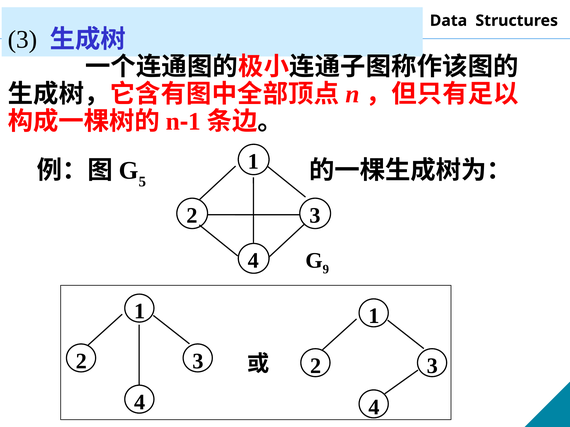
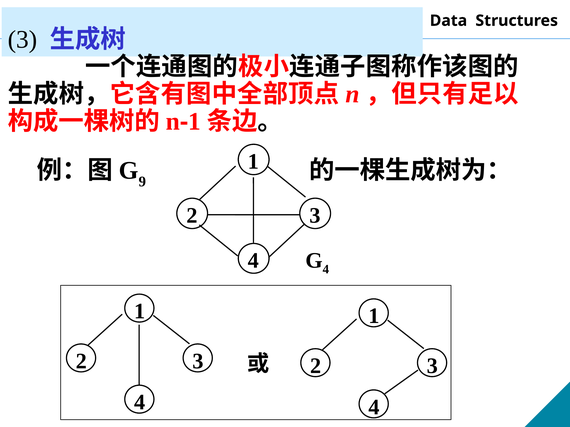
5: 5 -> 9 (142, 182)
9: 9 -> 4 (326, 270)
